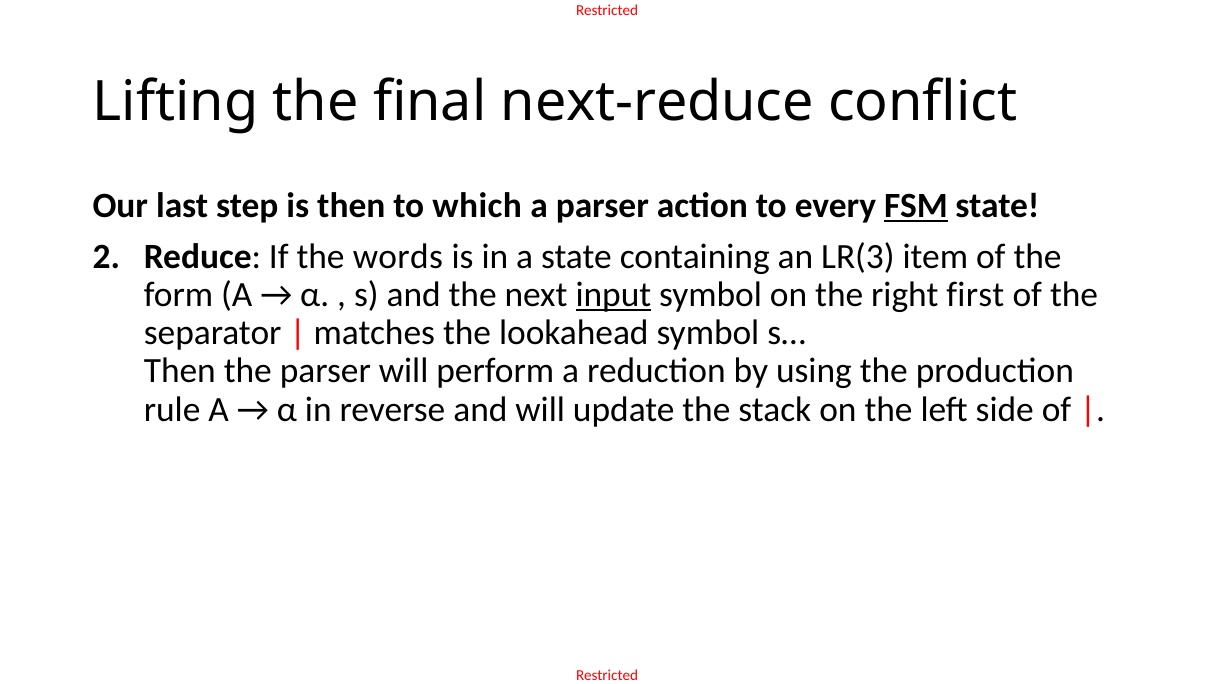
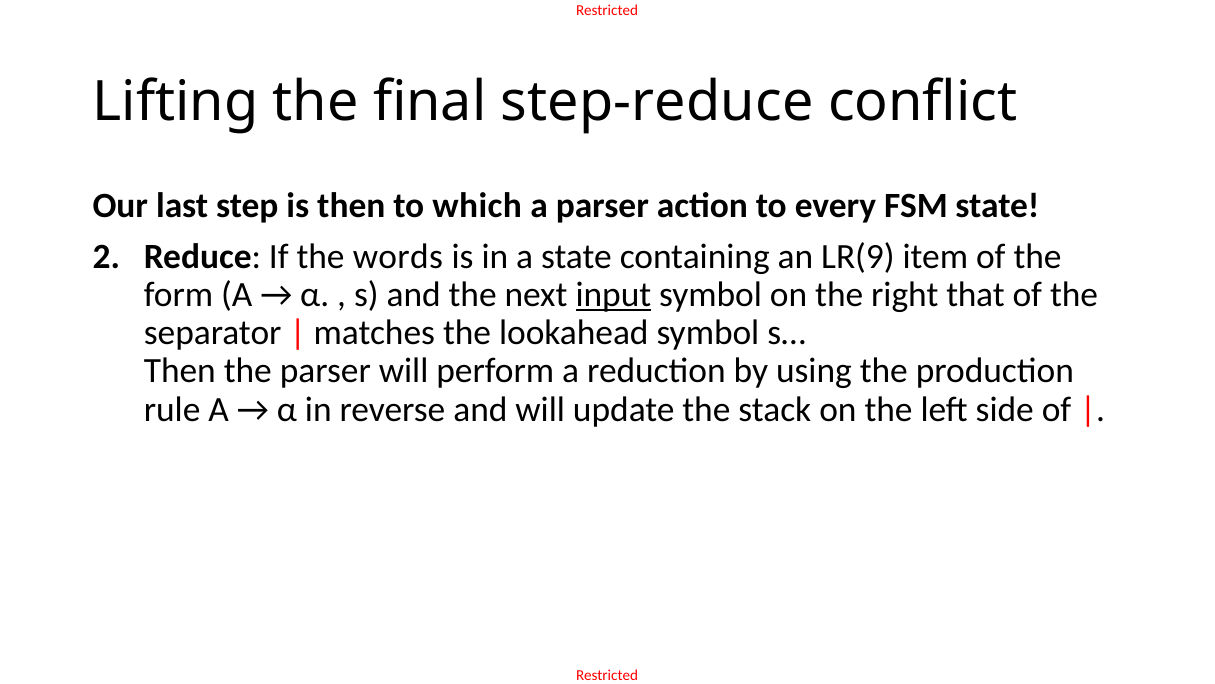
next-reduce: next-reduce -> step-reduce (657, 102)
FSM underline: present -> none (916, 205)
LR(3: LR(3 -> LR(9 (858, 256)
first: first -> that (976, 294)
